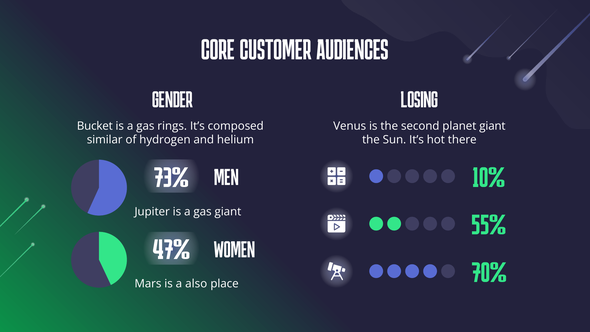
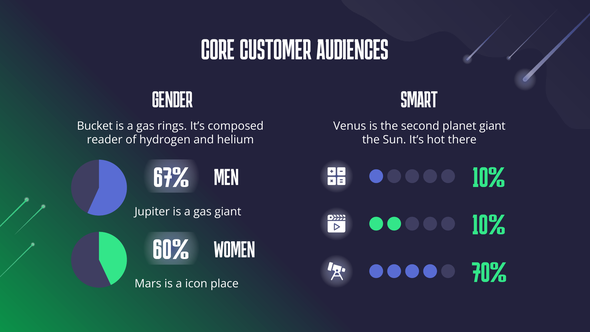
LOSING: LOSING -> SMART (420, 100)
similar: similar -> reader (105, 140)
73%: 73% -> 67% (171, 176)
55%: 55% -> 10% (489, 224)
47%: 47% -> 60% (171, 248)
also: also -> icon (196, 284)
